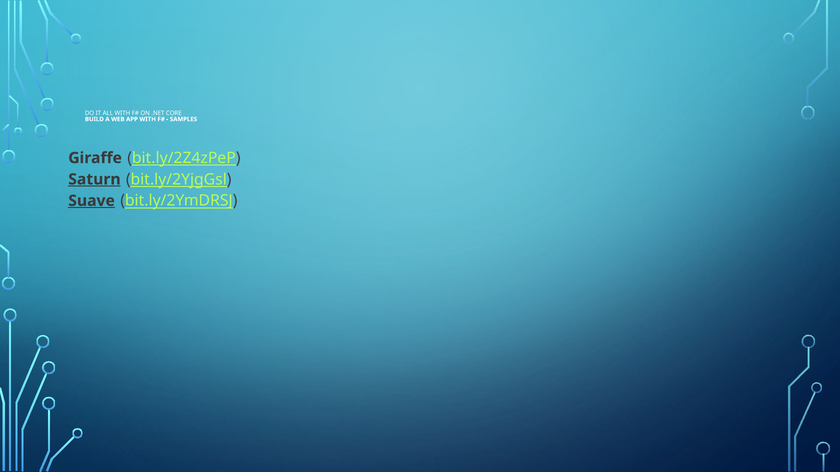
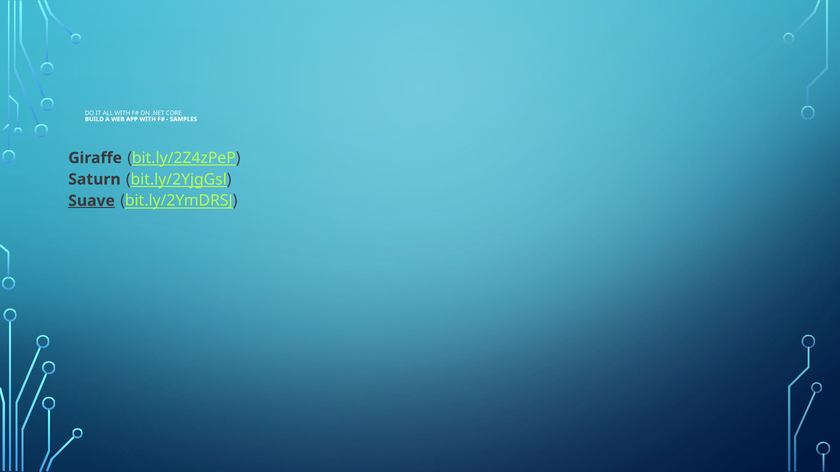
Saturn underline: present -> none (94, 180)
